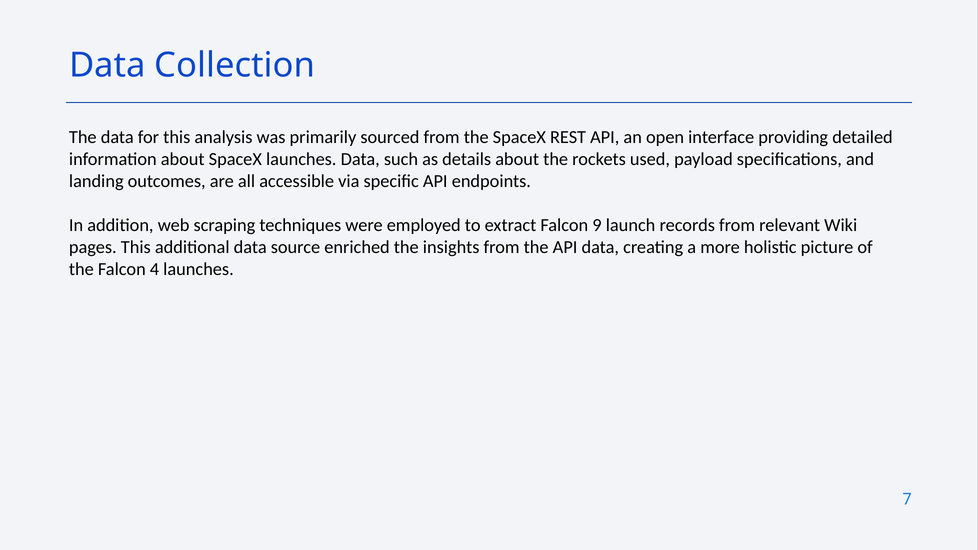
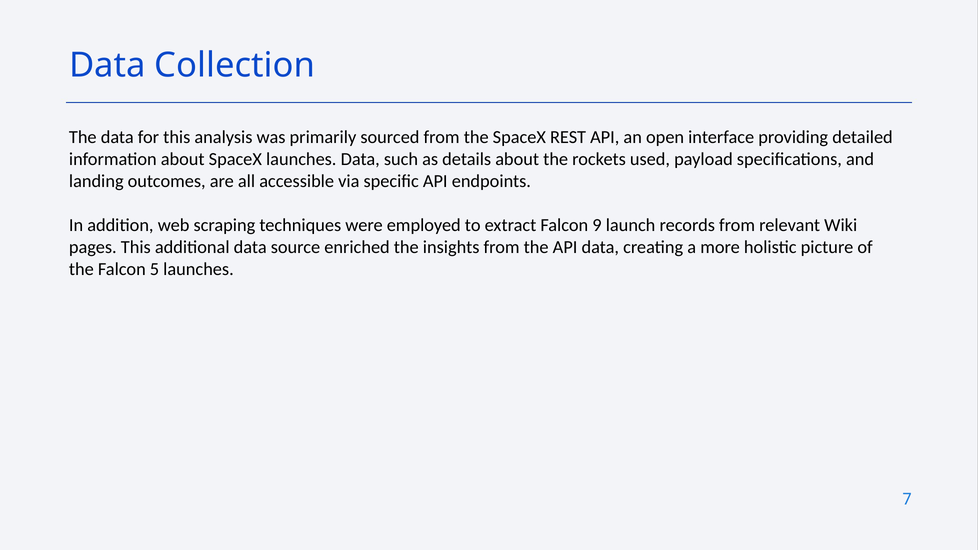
4: 4 -> 5 (154, 269)
